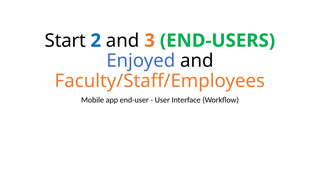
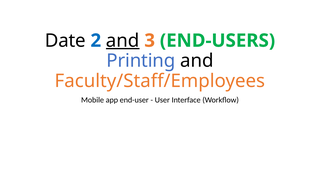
Start: Start -> Date (65, 41)
and underline: none -> present (123, 41)
Enjoyed: Enjoyed -> Printing (141, 61)
